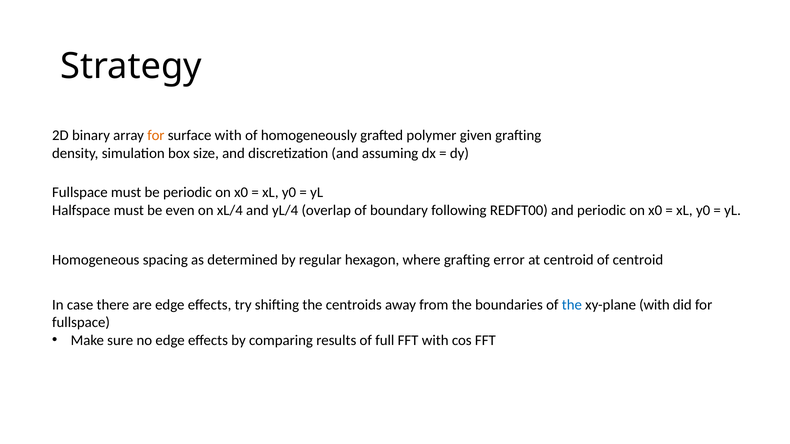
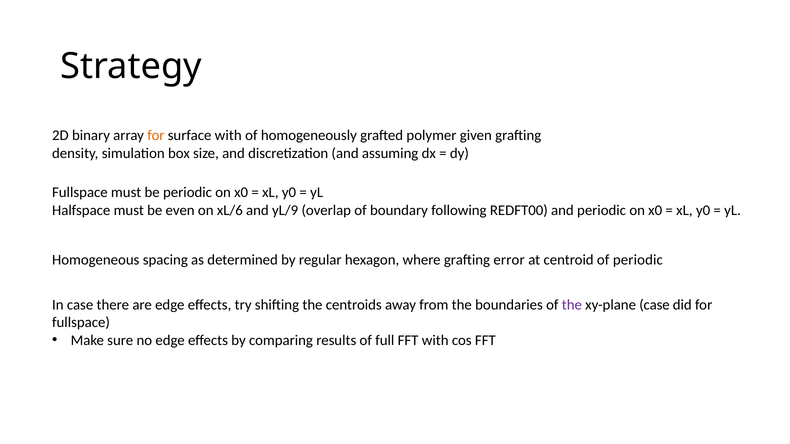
xL/4: xL/4 -> xL/6 (230, 211)
yL/4: yL/4 -> yL/9 (285, 211)
of centroid: centroid -> periodic (638, 260)
the colour: blue -> purple (572, 305)
xy-plane with: with -> case (654, 305)
